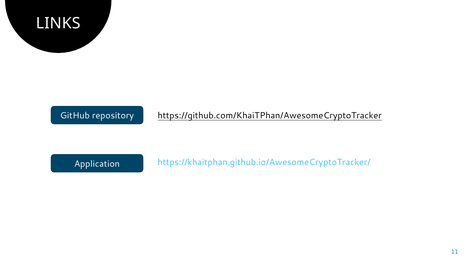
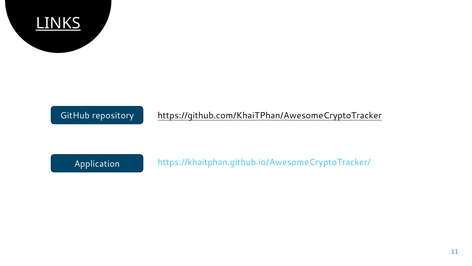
LINKS underline: none -> present (58, 23)
